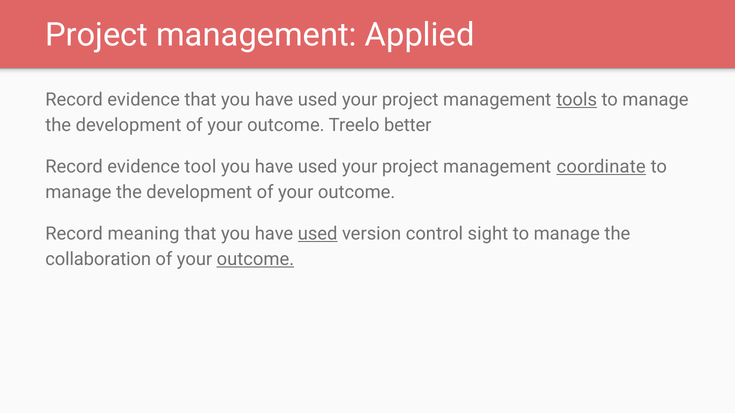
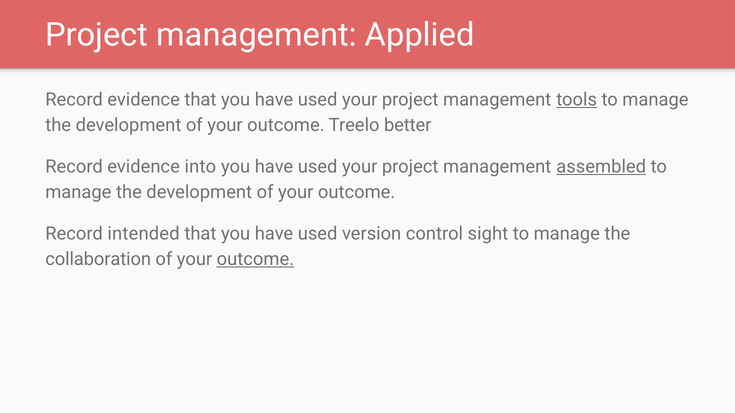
tool: tool -> into (200, 167)
coordinate: coordinate -> assembled (601, 167)
meaning: meaning -> intended (144, 234)
used underline: present -> none (318, 234)
